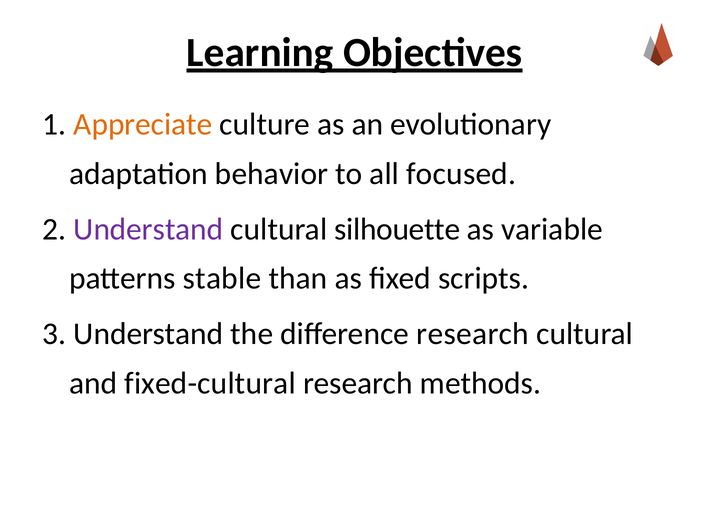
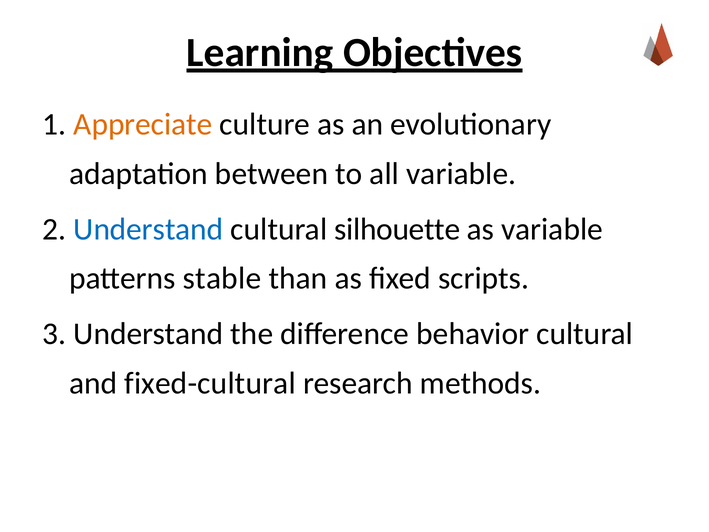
behavior: behavior -> between (272, 174)
all focused: focused -> variable (461, 174)
Understand colour: purple -> blue (148, 229)
difference research: research -> behavior (473, 334)
